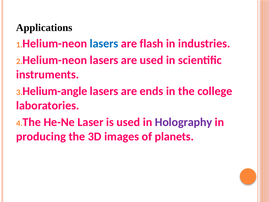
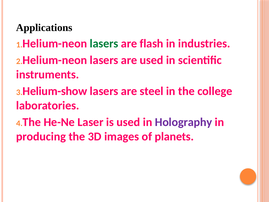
lasers colour: blue -> green (104, 43)
Helium-angle: Helium-angle -> Helium-show (55, 91)
ends: ends -> steel (152, 91)
